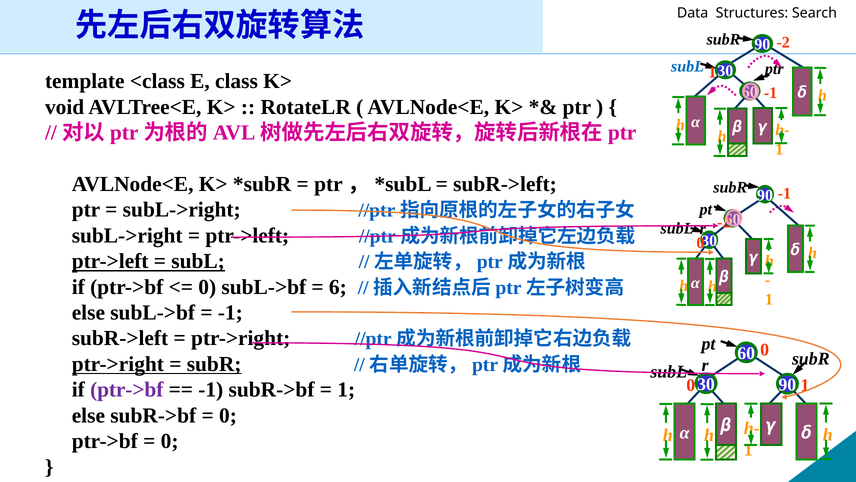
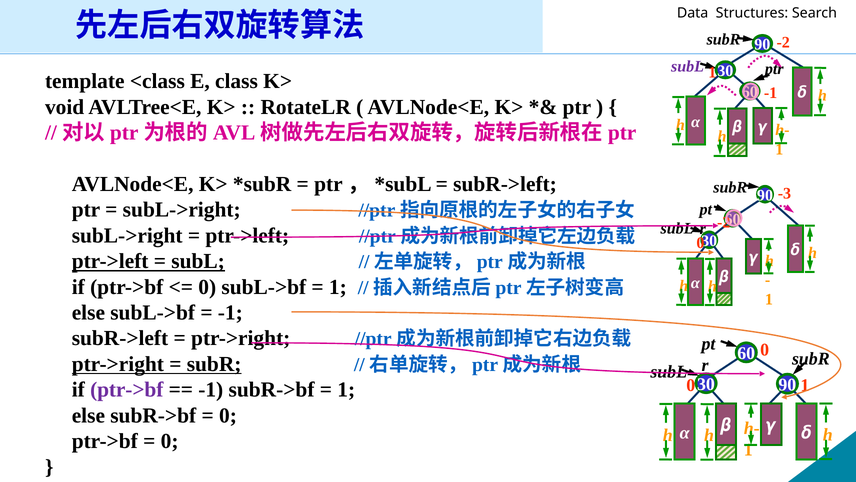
subL colour: blue -> purple (688, 66)
90 -1: -1 -> -3 (784, 193)
6: 6 -> 1 (338, 287)
